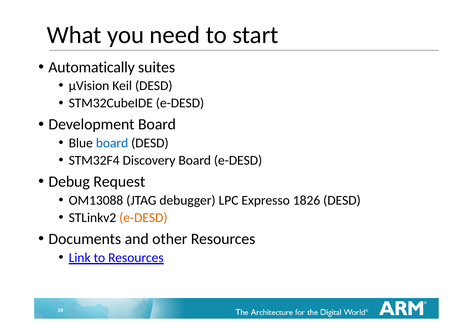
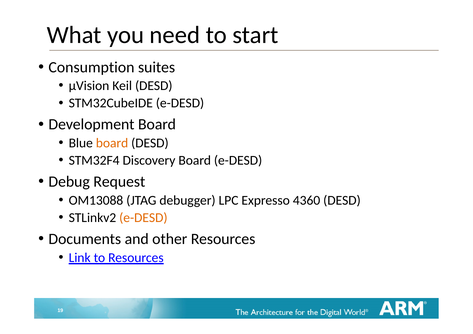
Automatically: Automatically -> Consumption (91, 67)
board colour: blue -> orange (112, 143)
1826: 1826 -> 4360 (307, 200)
